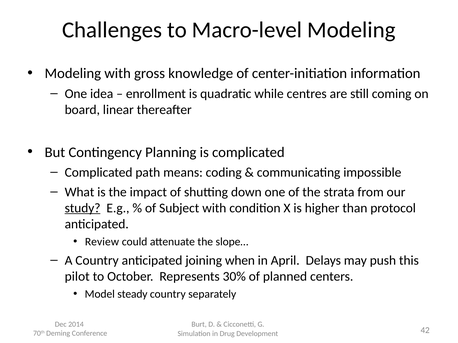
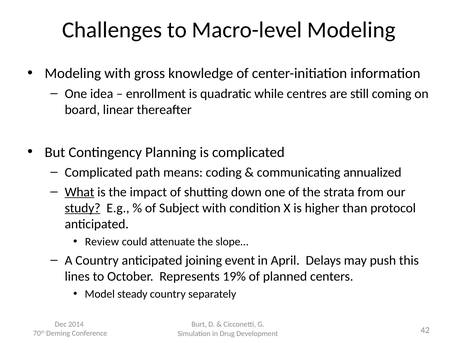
impossible: impossible -> annualized (372, 173)
What underline: none -> present (79, 192)
when: when -> event (240, 261)
pilot: pilot -> lines (77, 277)
30%: 30% -> 19% (234, 277)
